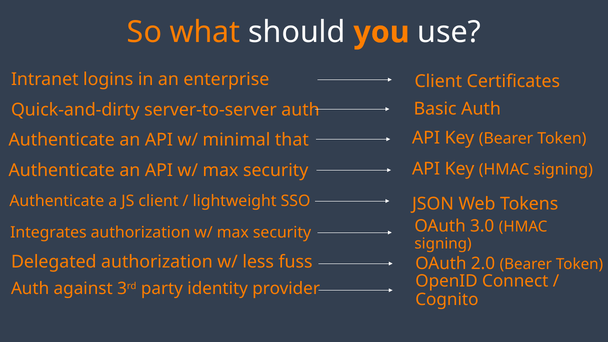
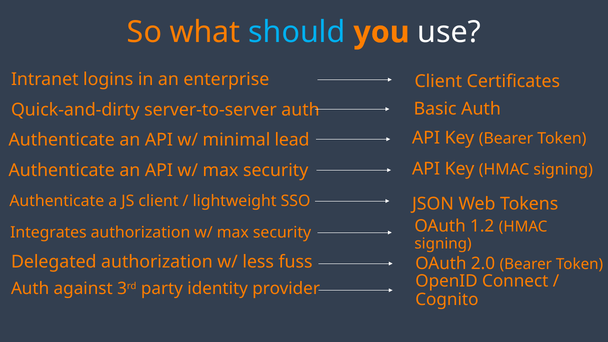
should colour: white -> light blue (297, 32)
that: that -> lead (292, 140)
3.0: 3.0 -> 1.2 (482, 226)
